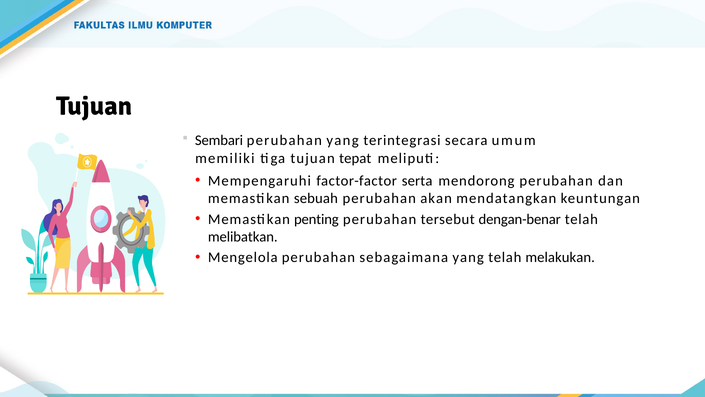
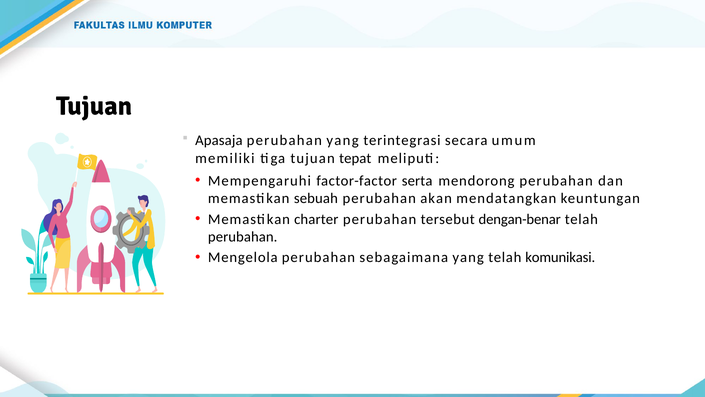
Sembari: Sembari -> Apasaja (219, 140)
penting: penting -> charter (316, 219)
melibatkan: melibatkan -> perubahan (243, 237)
melakukan: melakukan -> komunikasi (560, 257)
